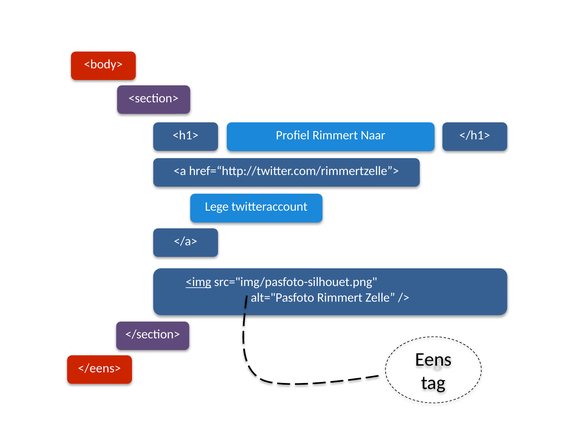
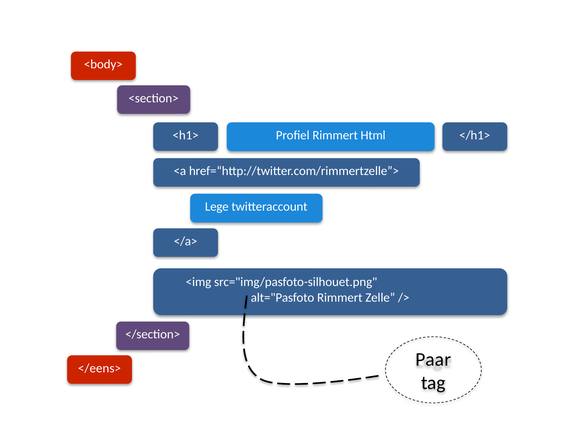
Naar: Naar -> Html (373, 135)
<img underline: present -> none (198, 282)
Eens: Eens -> Paar (433, 360)
